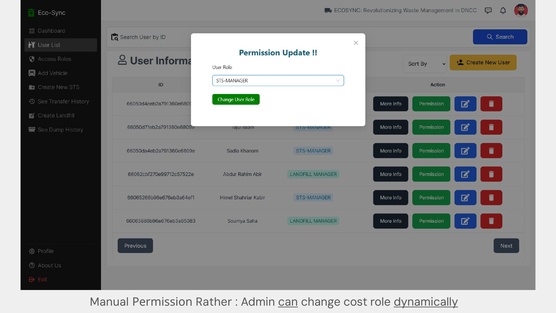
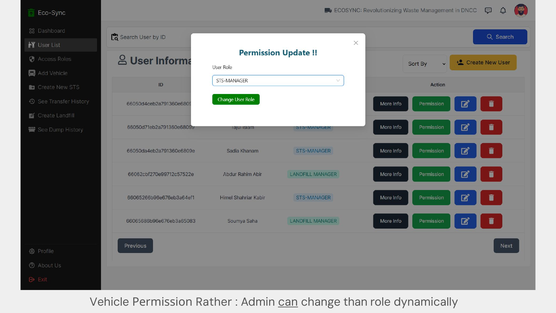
Manual: Manual -> Vehicle (109, 302)
cost: cost -> than (355, 302)
dynamically underline: present -> none (426, 302)
